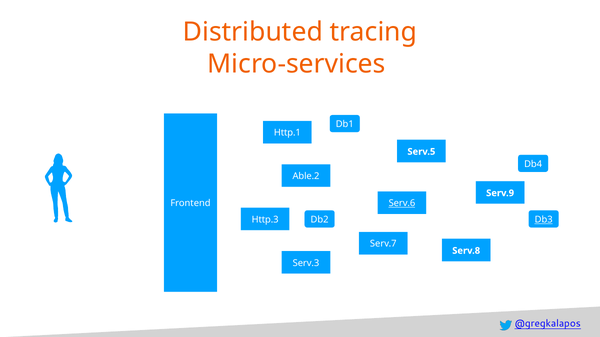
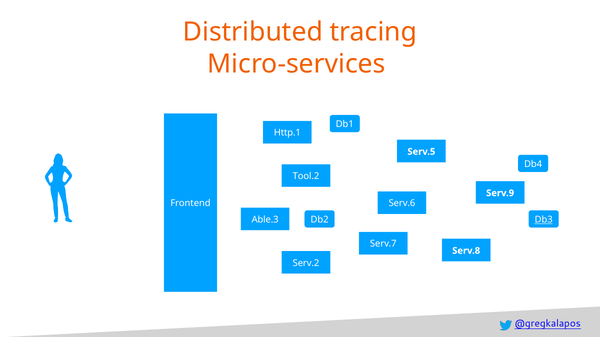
Able.2: Able.2 -> Tool.2 (306, 176)
Serv.6 underline: present -> none (402, 204)
Http.3: Http.3 -> Able.3 (265, 220)
Serv.3: Serv.3 -> Serv.2 (306, 263)
